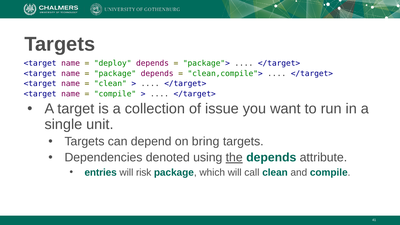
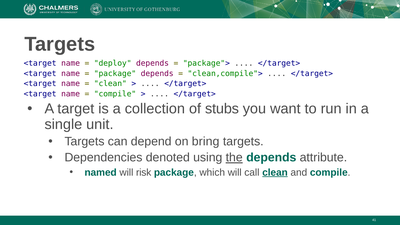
issue: issue -> stubs (222, 109)
entries: entries -> named (101, 172)
clean underline: none -> present (275, 172)
